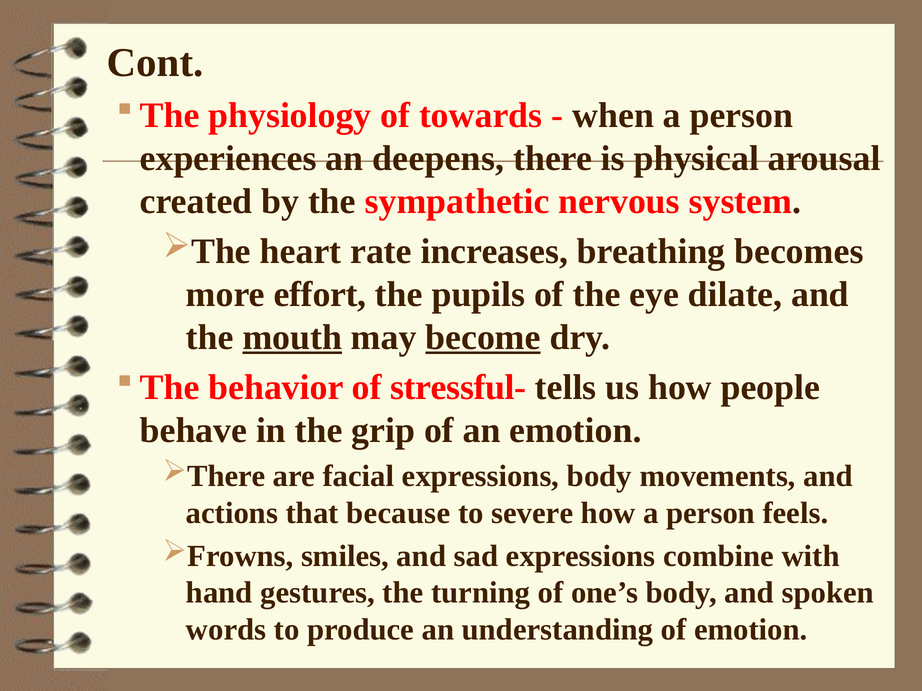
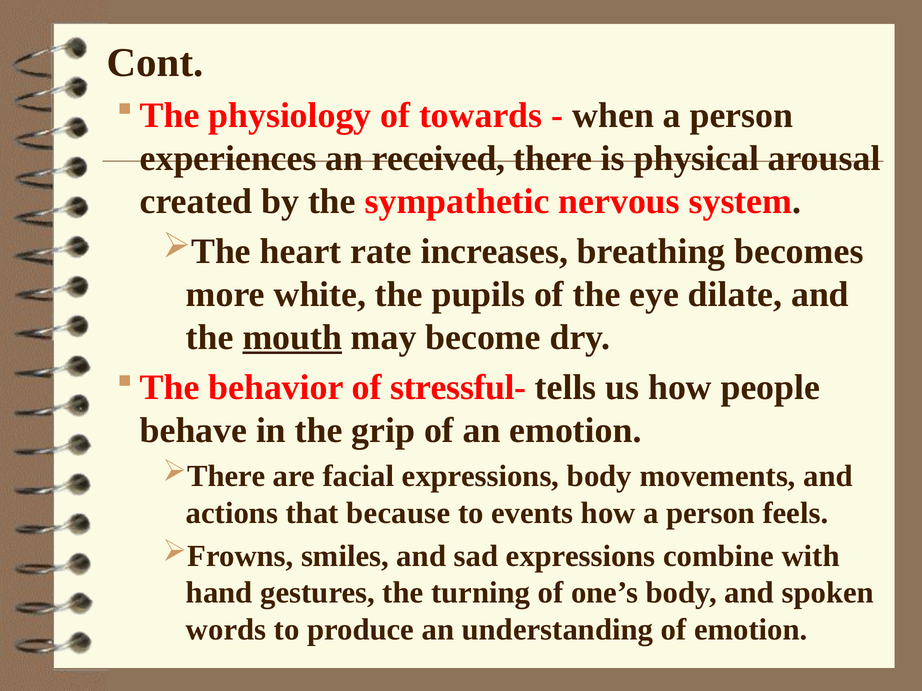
deepens: deepens -> received (438, 159)
effort: effort -> white (320, 295)
become underline: present -> none (483, 338)
severe: severe -> events (532, 513)
